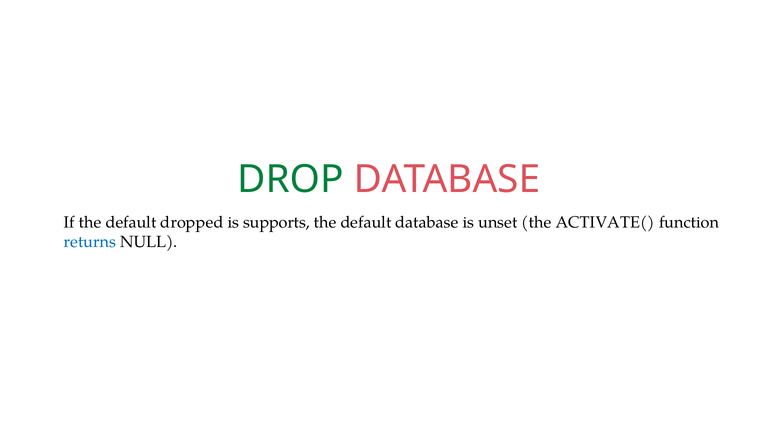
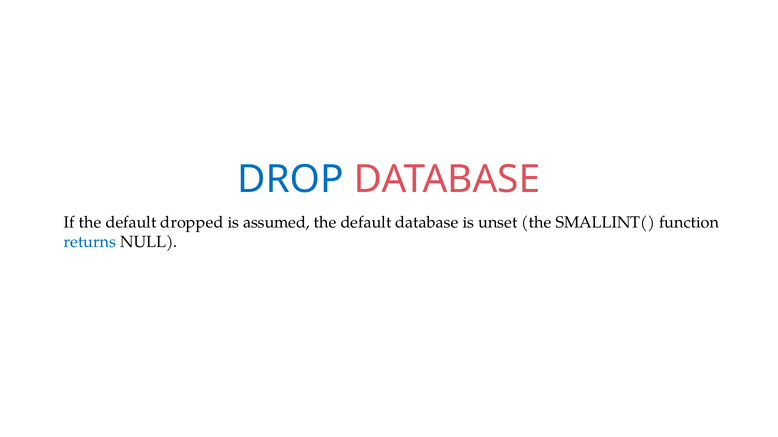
DROP colour: green -> blue (291, 180)
supports: supports -> assumed (277, 223)
ACTIVATE(: ACTIVATE( -> SMALLINT( (605, 223)
